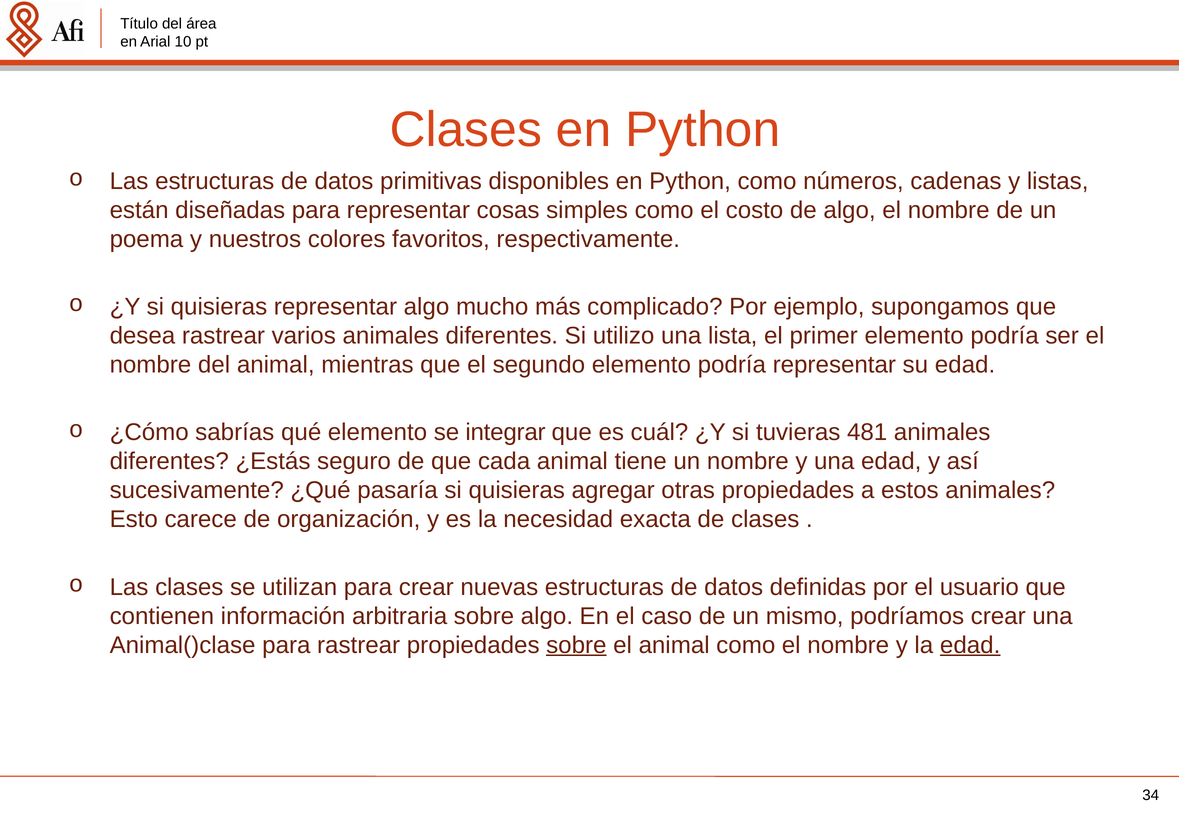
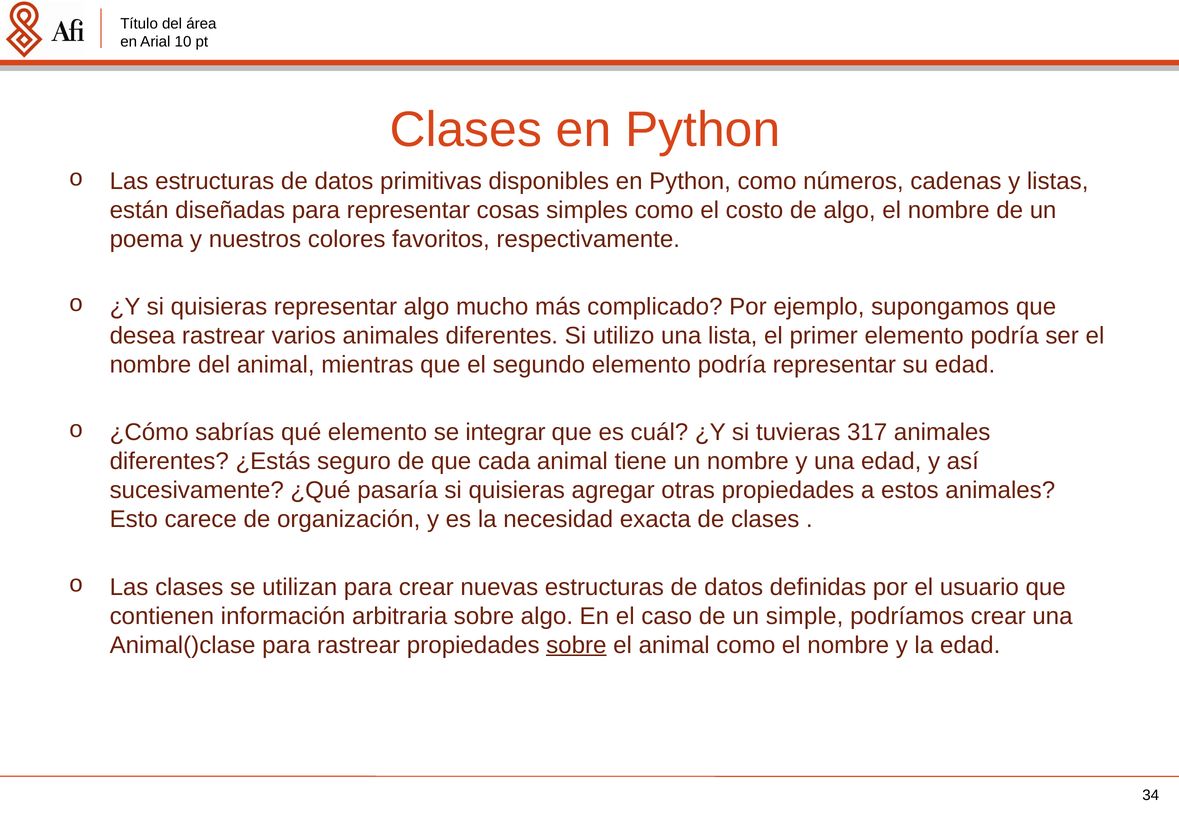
481: 481 -> 317 (867, 433)
mismo: mismo -> simple (805, 616)
edad underline: present -> none (970, 645)
